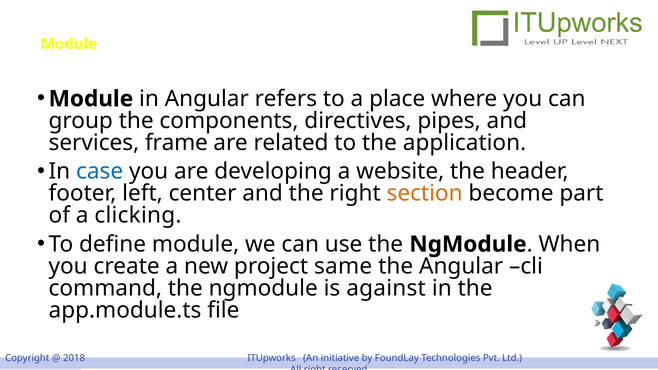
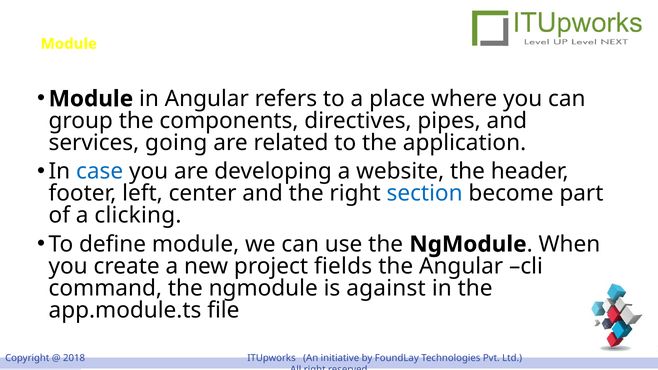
frame: frame -> going (176, 143)
section colour: orange -> blue (425, 194)
same: same -> fields (343, 266)
